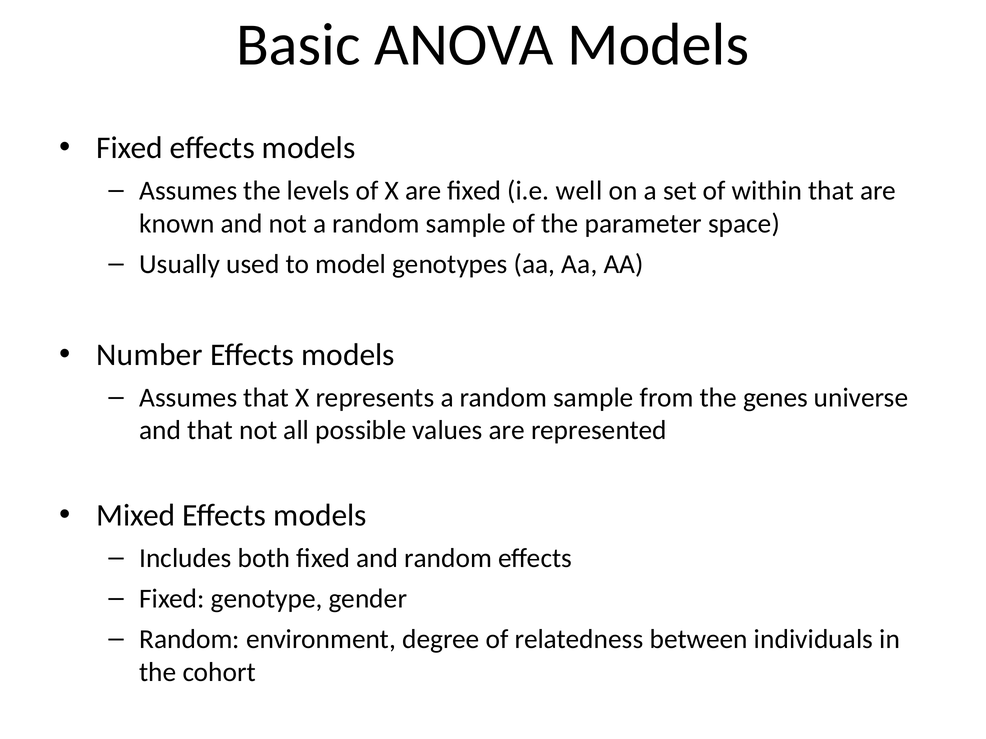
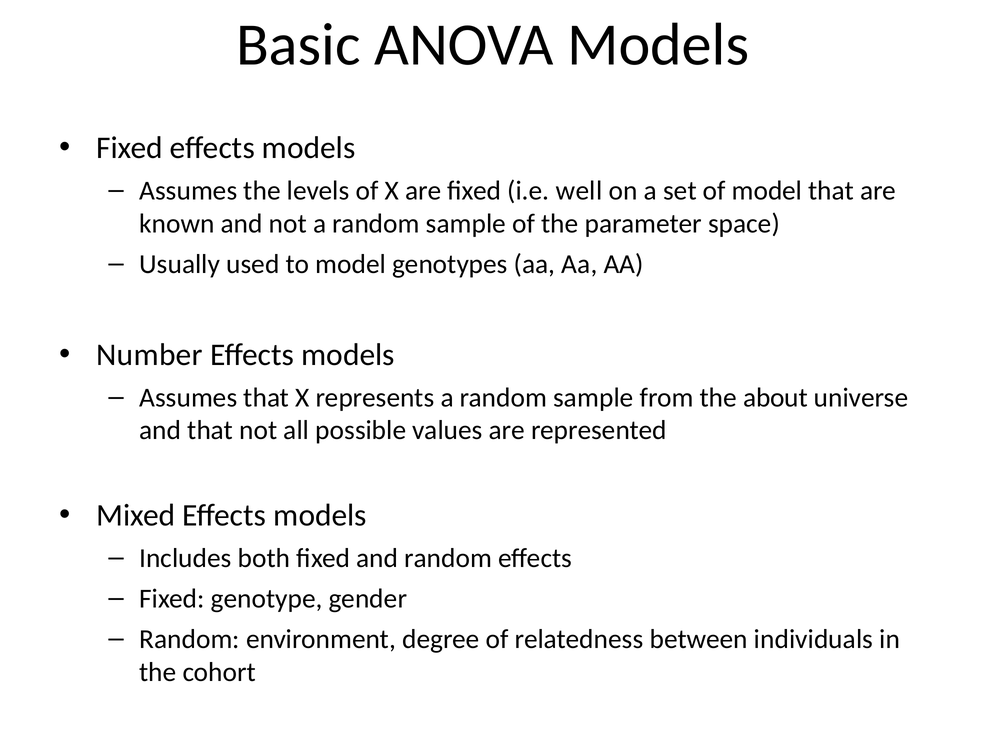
of within: within -> model (767, 191)
genes: genes -> about (775, 398)
